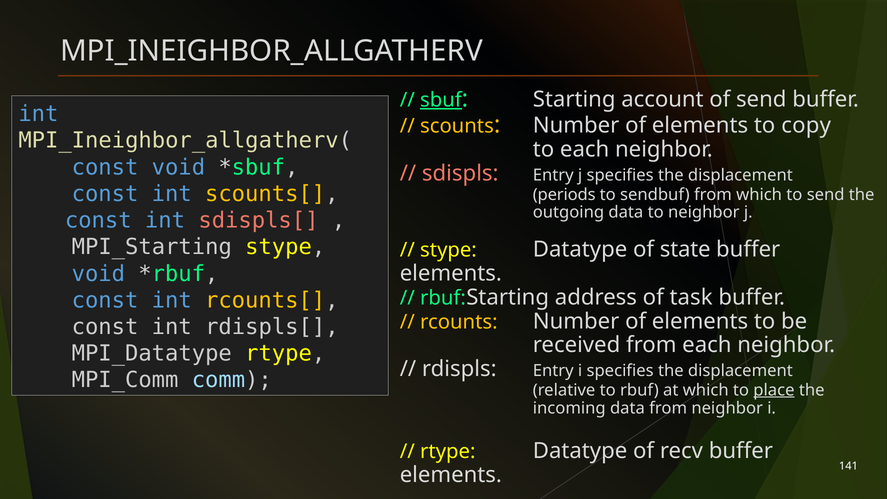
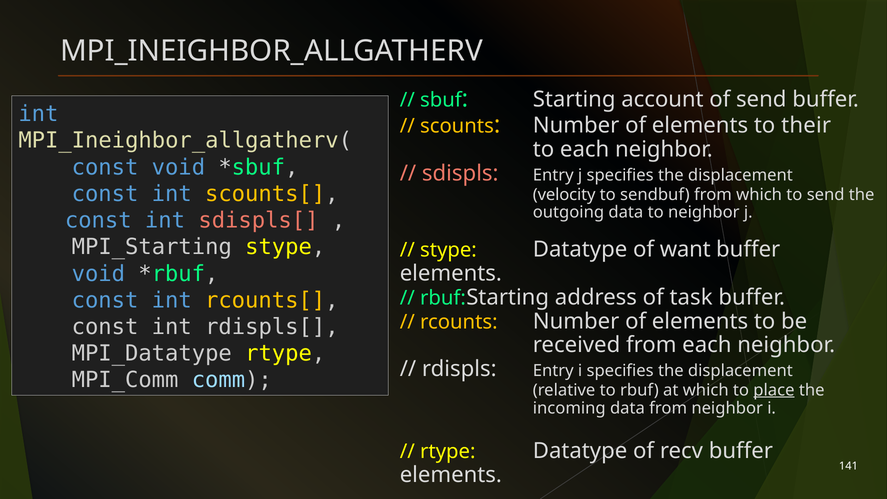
sbuf underline: present -> none (441, 100)
copy: copy -> their (806, 125)
periods: periods -> velocity (564, 195)
state: state -> want (685, 249)
